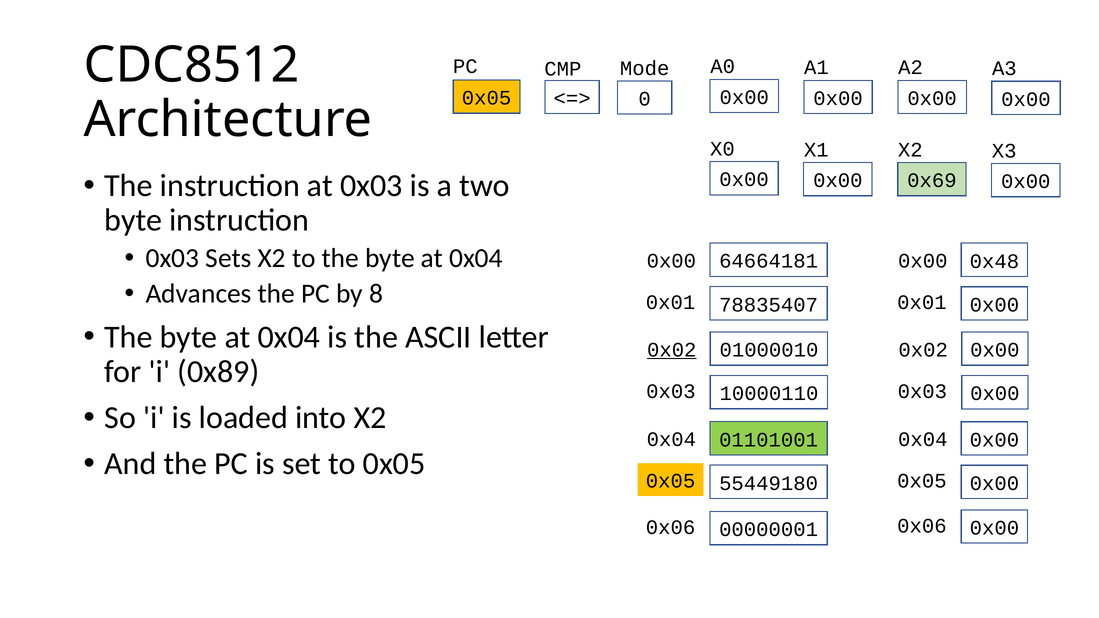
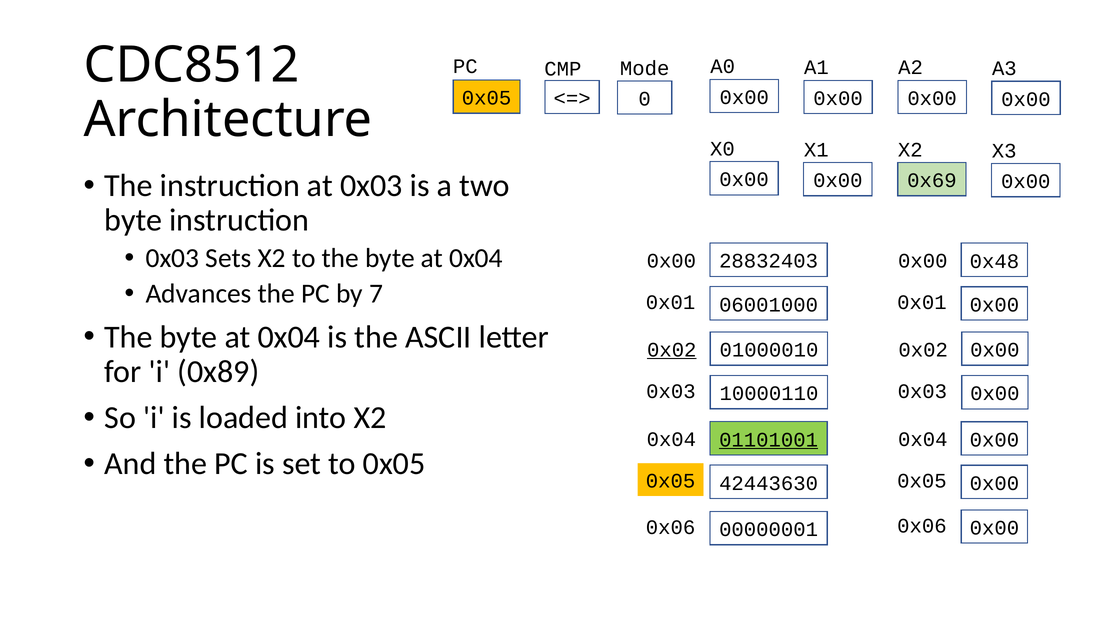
64664181: 64664181 -> 28832403 (769, 261)
8: 8 -> 7 (376, 294)
78835407: 78835407 -> 06001000 (769, 305)
01101001 underline: none -> present (769, 440)
55449180: 55449180 -> 42443630 (769, 483)
